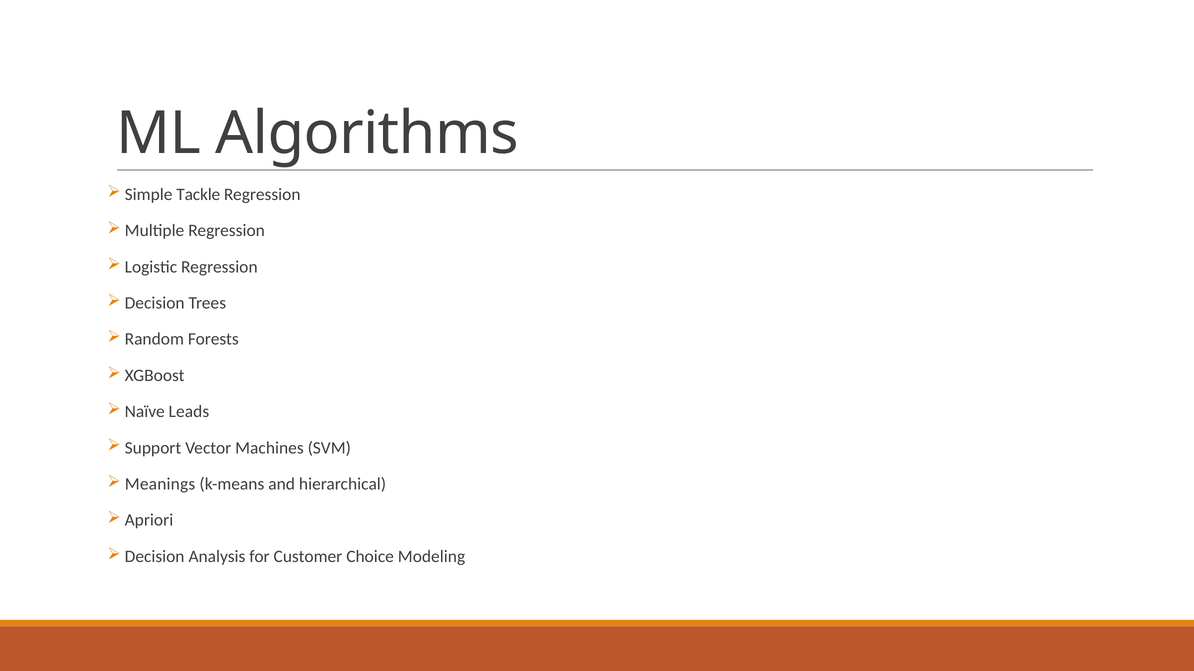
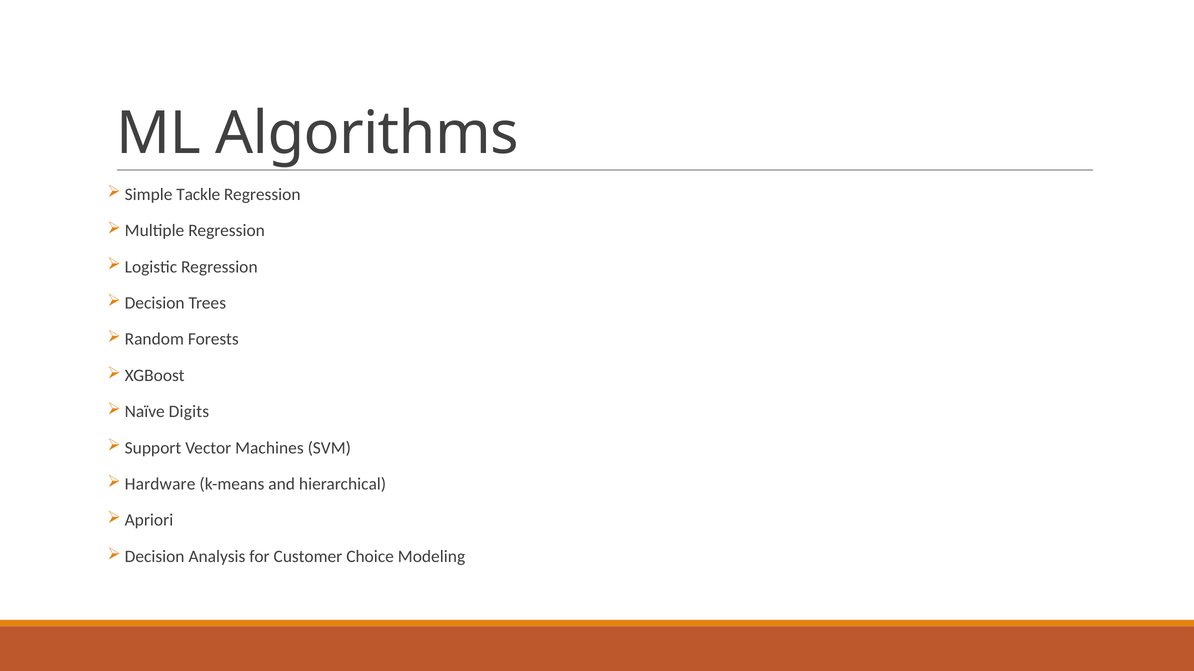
Leads: Leads -> Digits (189, 412)
Meanings: Meanings -> Hardware (160, 484)
